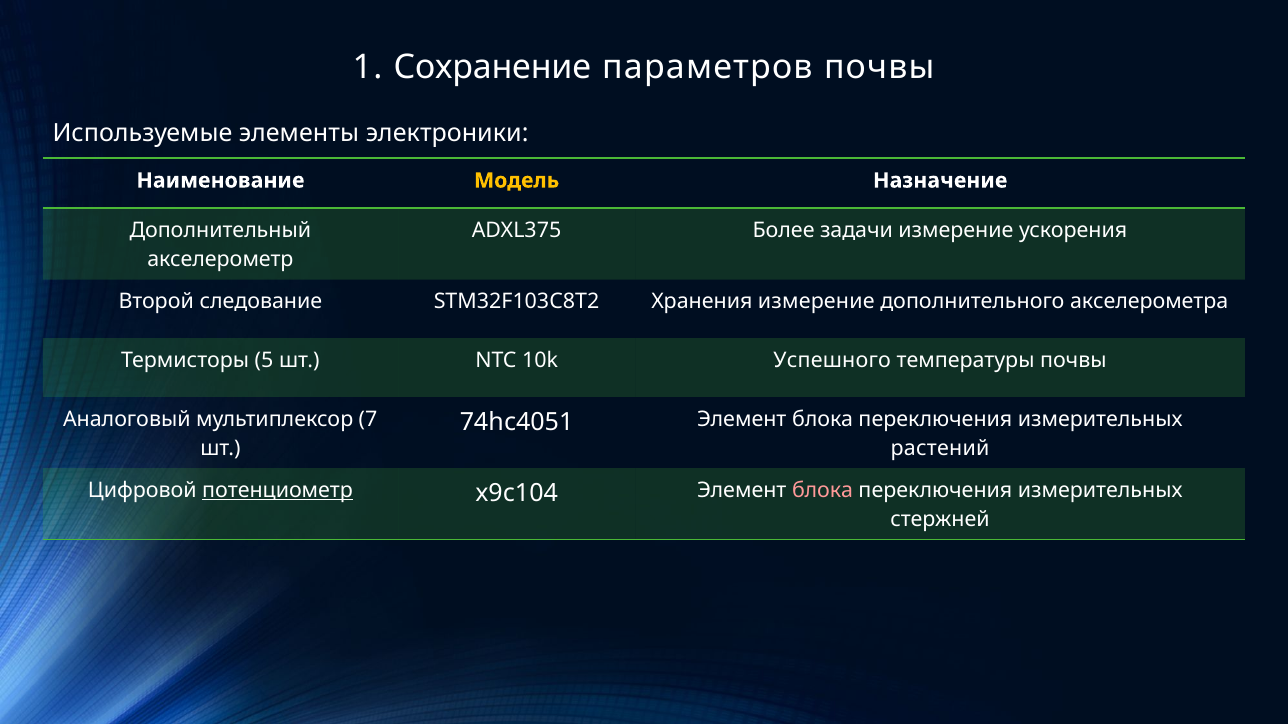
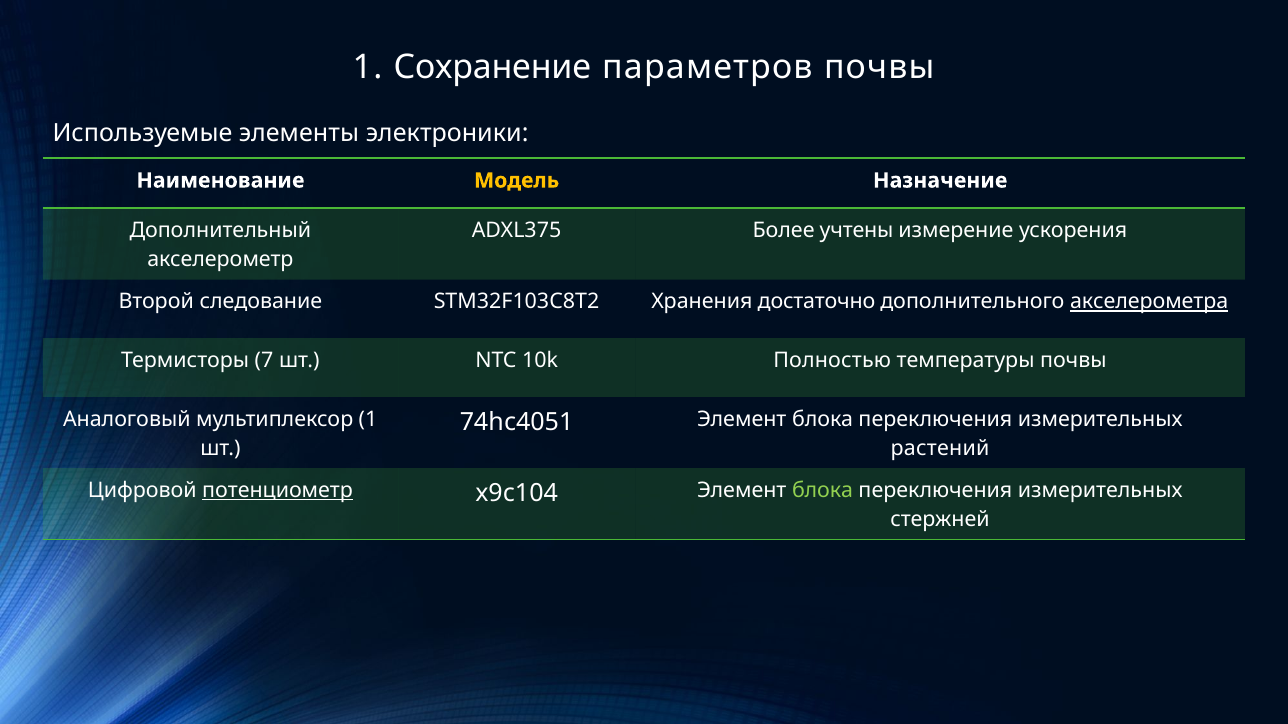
задачи: задачи -> учтены (857, 231)
Хранения измерение: измерение -> достаточно (816, 302)
акселерометра underline: none -> present (1149, 302)
5: 5 -> 7 (264, 361)
Успешного: Успешного -> Полностью (832, 361)
мультиплексор 7: 7 -> 1 (368, 419)
блока colour: pink -> light green (823, 491)
